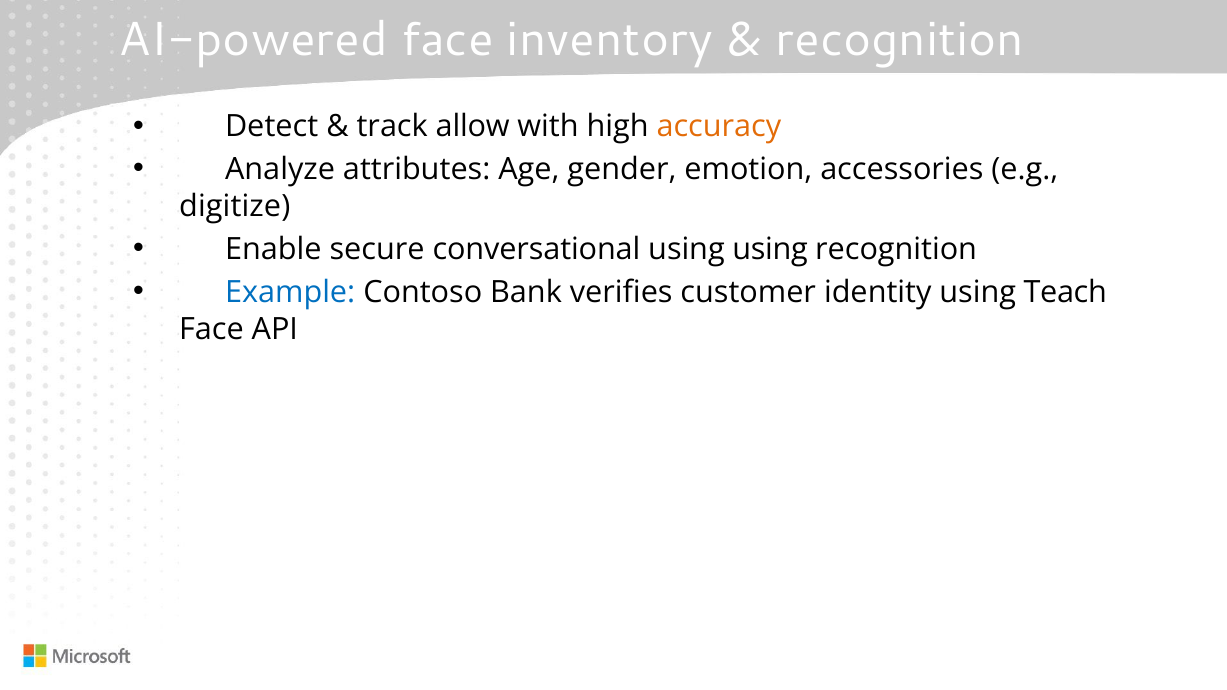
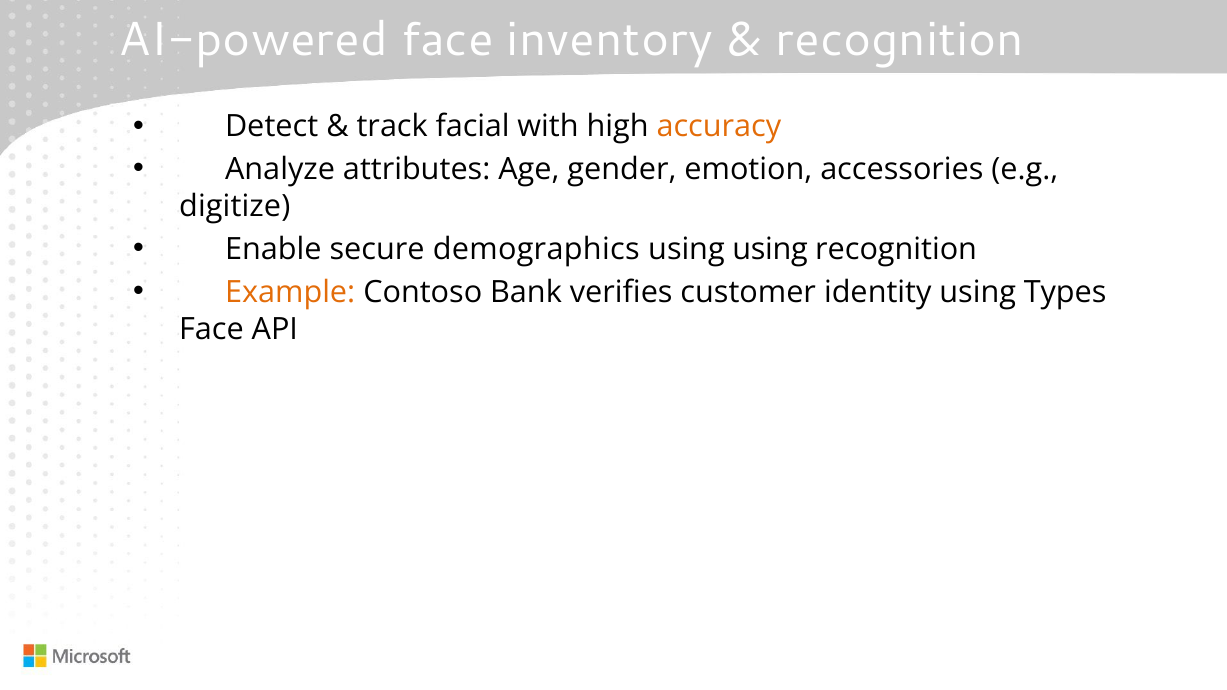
allow: allow -> facial (473, 127)
conversational: conversational -> demographics (536, 249)
Example colour: blue -> orange (290, 292)
Teach: Teach -> Types (1065, 292)
